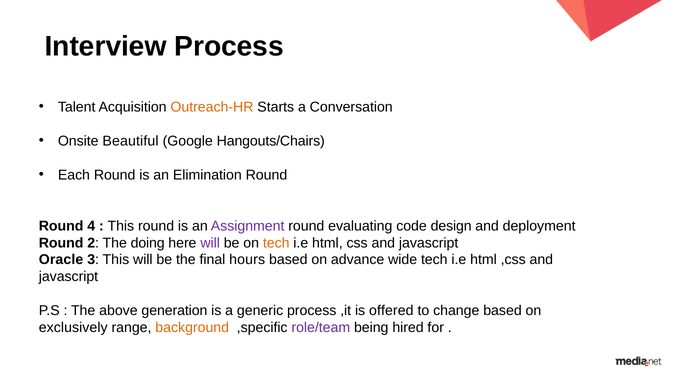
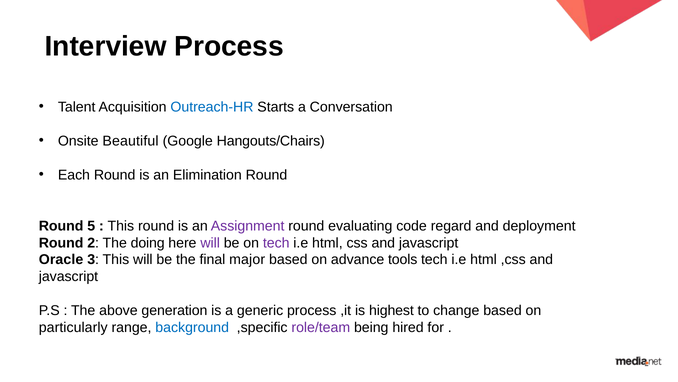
Outreach-HR colour: orange -> blue (212, 107)
4: 4 -> 5 (91, 225)
design: design -> regard (451, 225)
tech colour: orange -> purple (276, 242)
hours: hours -> major (247, 259)
wide: wide -> tools (403, 259)
offered: offered -> highest (391, 310)
exclusively: exclusively -> particularly (73, 327)
background colour: orange -> blue (192, 327)
